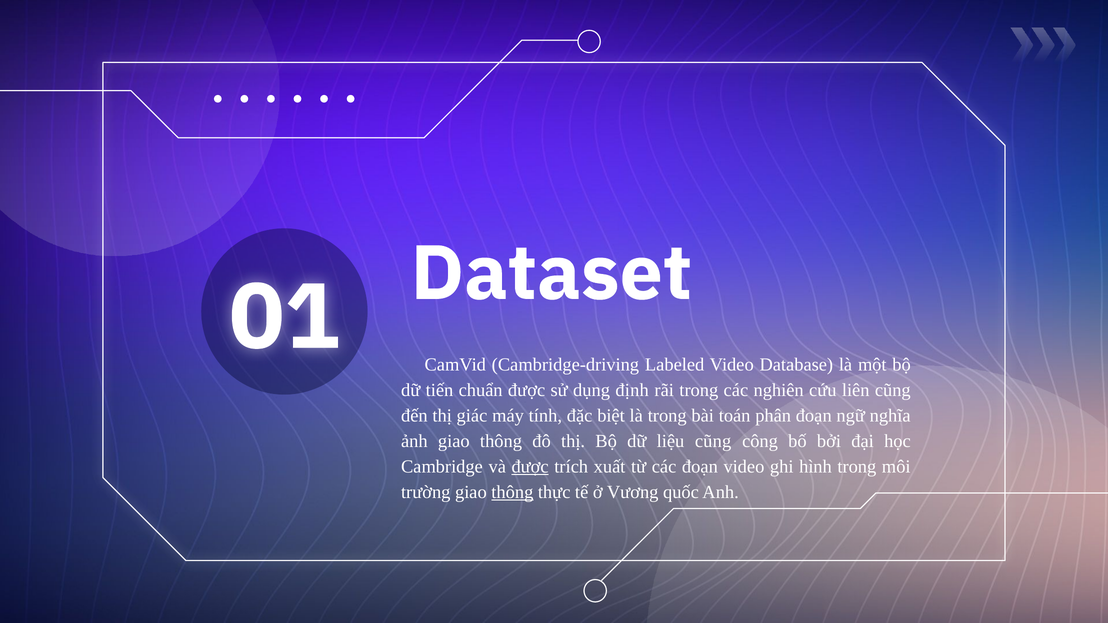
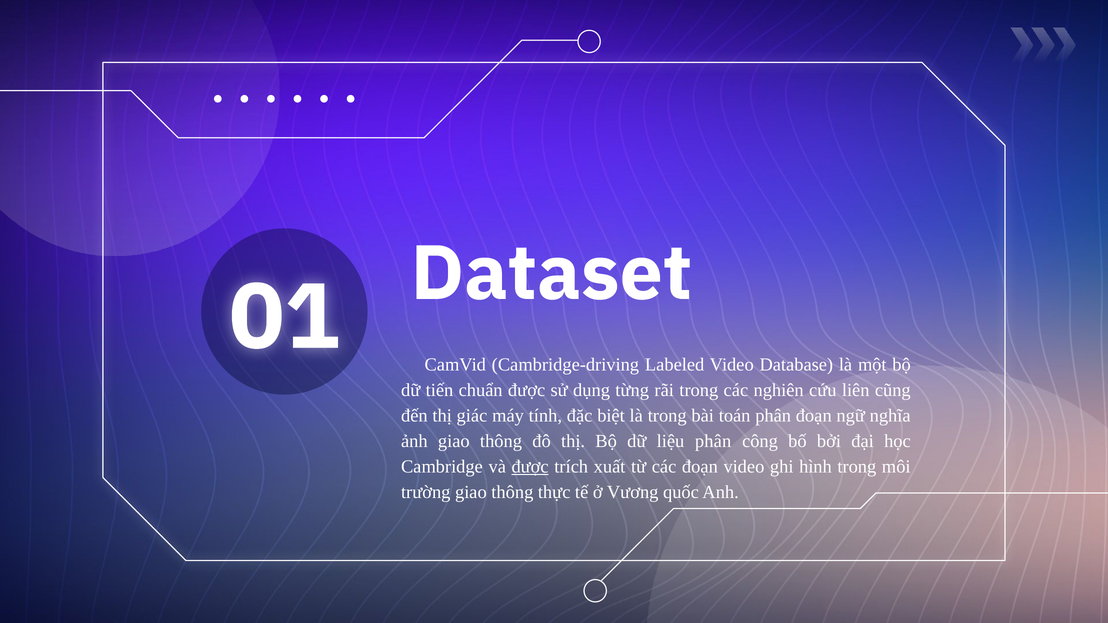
định: định -> từng (632, 390)
liệu cũng: cũng -> phân (713, 441)
thông underline: present -> none (512, 492)
